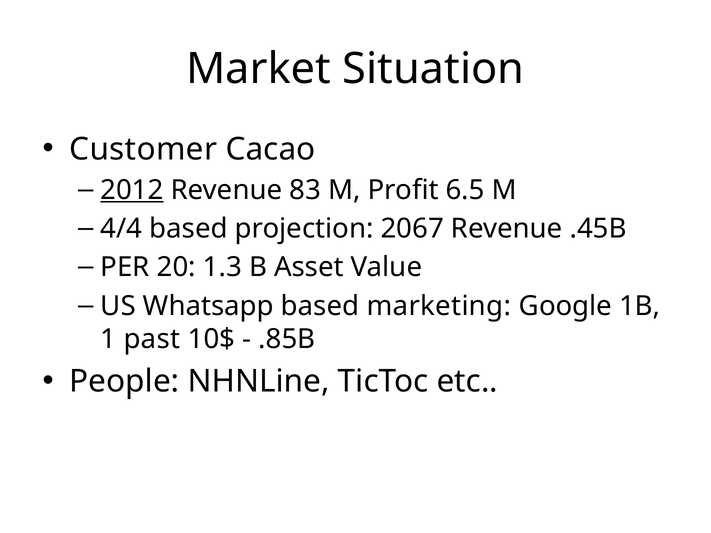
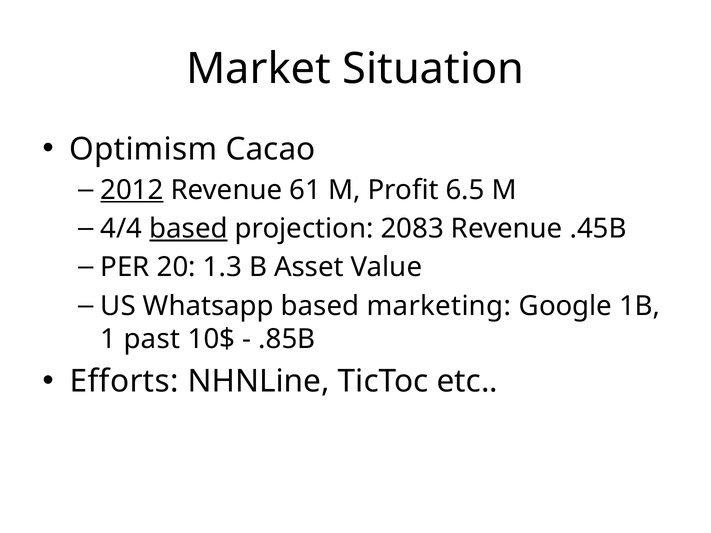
Customer: Customer -> Optimism (143, 149)
83: 83 -> 61 (305, 190)
based underline: none -> present (189, 229)
2067: 2067 -> 2083 (412, 229)
People: People -> Efforts (124, 382)
